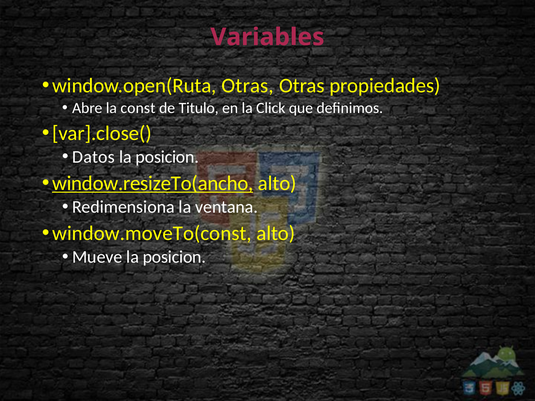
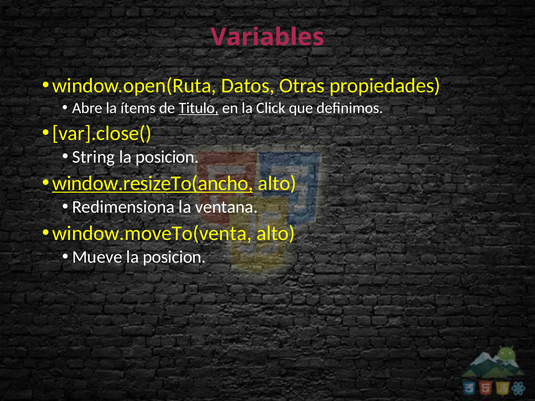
window.open(Ruta Otras: Otras -> Datos (248, 86)
const: const -> ítems (138, 108)
Titulo underline: none -> present (199, 108)
Datos: Datos -> String (94, 157)
window.moveTo(const: window.moveTo(const -> window.moveTo(venta (152, 233)
